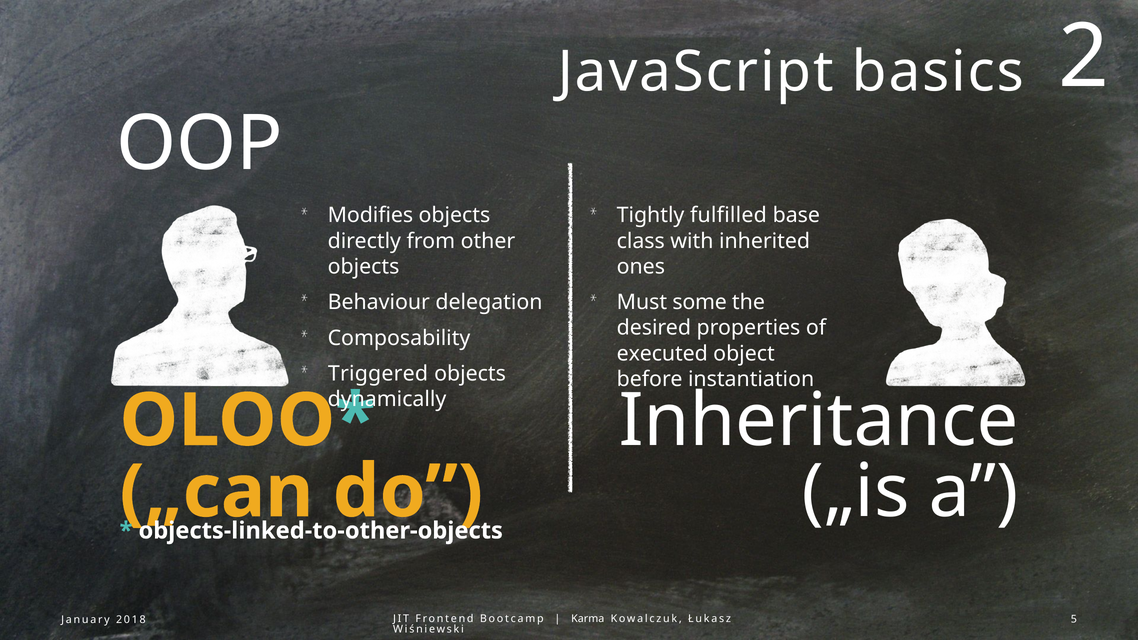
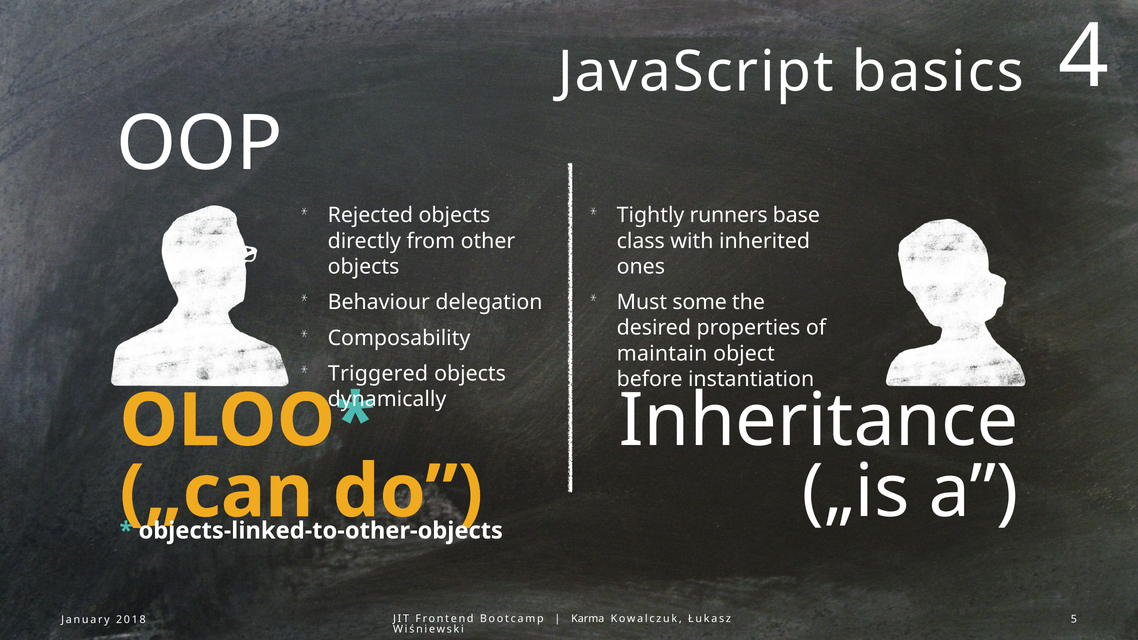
2: 2 -> 4 (1084, 57)
Modifies: Modifies -> Rejected (370, 215)
fulfilled: fulfilled -> runners (729, 215)
executed: executed -> maintain (662, 354)
